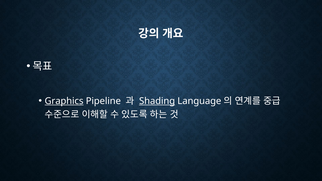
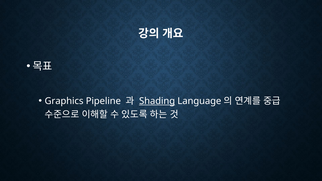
Graphics underline: present -> none (64, 101)
